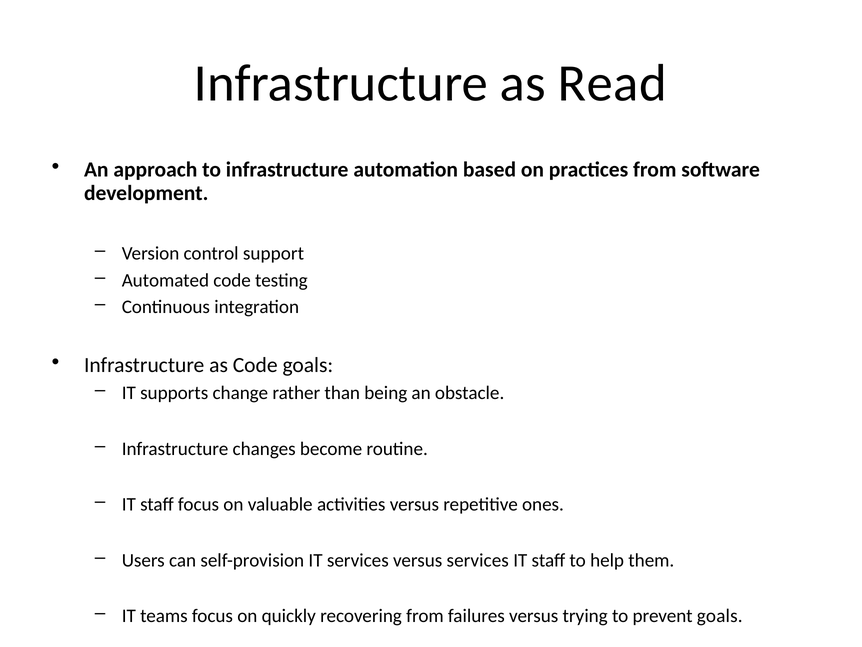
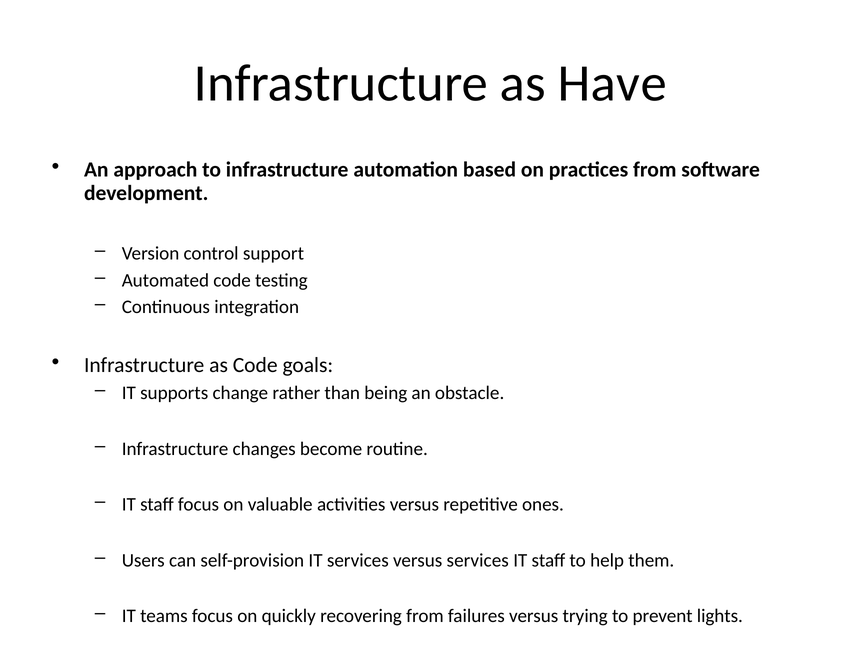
Read: Read -> Have (612, 83)
prevent goals: goals -> lights (720, 616)
